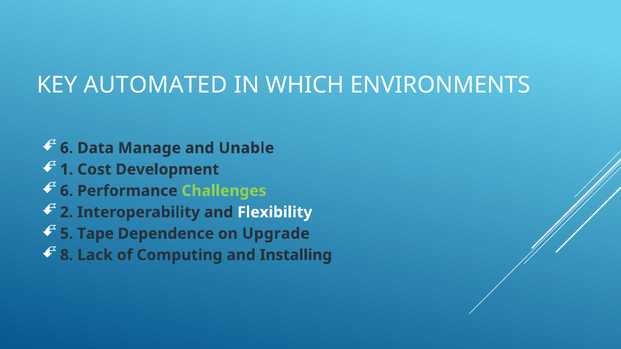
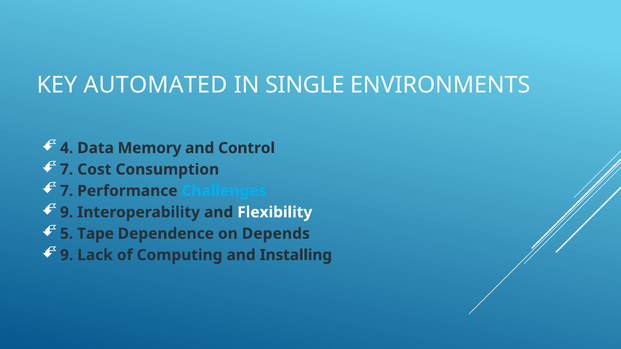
WHICH: WHICH -> SINGLE (305, 85)
6: 6 -> 4 (67, 148)
Manage: Manage -> Memory (150, 148)
Unable: Unable -> Control (247, 148)
1: 1 -> 7 (67, 170)
Development: Development -> Consumption (167, 170)
6: 6 -> 7 (67, 191)
Challenges colour: light green -> light blue (224, 191)
2: 2 -> 9 (67, 212)
Upgrade: Upgrade -> Depends (276, 234)
8: 8 -> 9 (67, 255)
